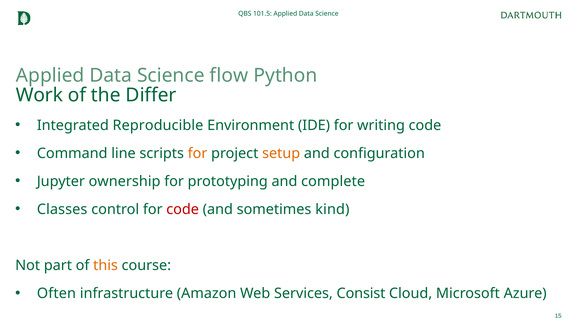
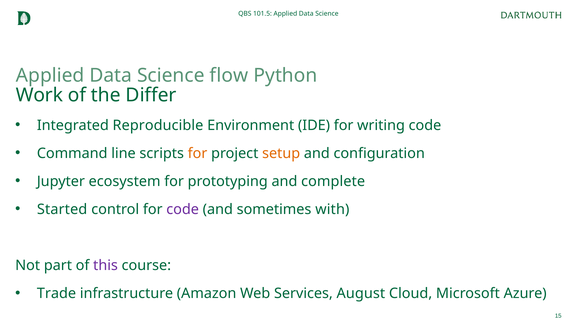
ownership: ownership -> ecosystem (125, 181)
Classes: Classes -> Started (62, 209)
code colour: red -> purple (183, 209)
kind: kind -> with (332, 209)
this colour: orange -> purple (106, 265)
Often: Often -> Trade (56, 293)
Consist: Consist -> August (361, 293)
